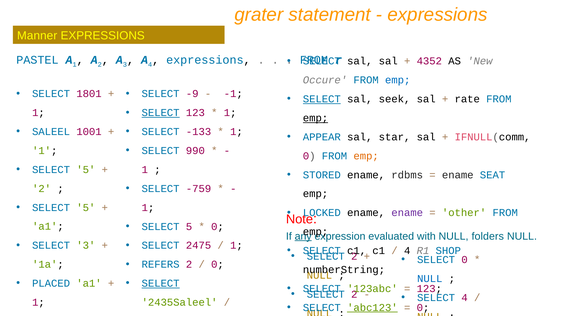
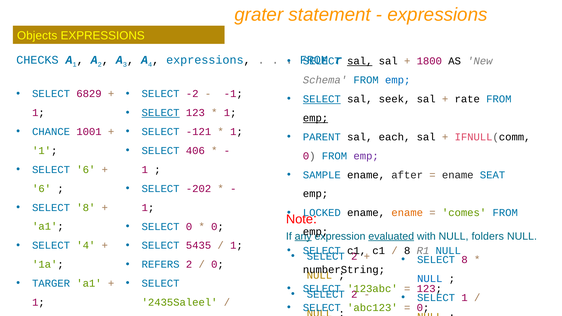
Manner: Manner -> Objects (37, 36)
PASTEL: PASTEL -> CHECKS (37, 60)
sal underline: none -> present (360, 61)
4352: 4352 -> 1800 (429, 61)
Occure: Occure -> Schema (325, 80)
1801: 1801 -> 6829 (89, 94)
-9: -9 -> -2 (192, 94)
SALEEL: SALEEL -> CHANCE (51, 132)
-133: -133 -> -121 (199, 132)
APPEAR: APPEAR -> PARENT (322, 137)
star: star -> each (395, 137)
990: 990 -> 406 (195, 151)
emp colour: orange -> purple (366, 156)
5: 5 -> 6 (86, 170)
STORED: STORED -> SAMPLE (322, 175)
rdbms: rdbms -> after (407, 175)
-759: -759 -> -202 (199, 189)
2: 2 -> 6 (42, 189)
5: 5 -> 8 (86, 208)
ename colour: purple -> orange (407, 213)
other: other -> comes (464, 213)
5: 5 -> 0 (189, 227)
evaluated underline: none -> present (391, 236)
SELECT 3: 3 -> 4 (86, 246)
2475: 2475 -> 5435 (199, 246)
4: 4 -> 8 (407, 251)
R1 SHOP: SHOP -> NULL (448, 251)
0: 0 -> 8 (465, 260)
PLACED: PLACED -> TARGER (51, 284)
SELECT underline: present -> none (161, 284)
4: 4 -> 1 (465, 298)
abc123 underline: present -> none (372, 308)
